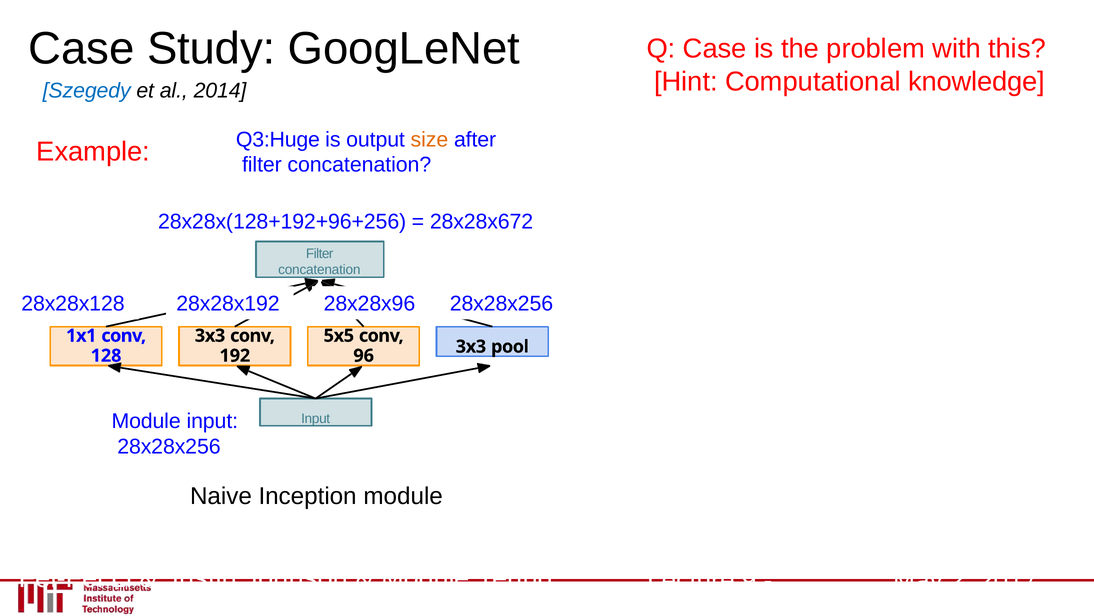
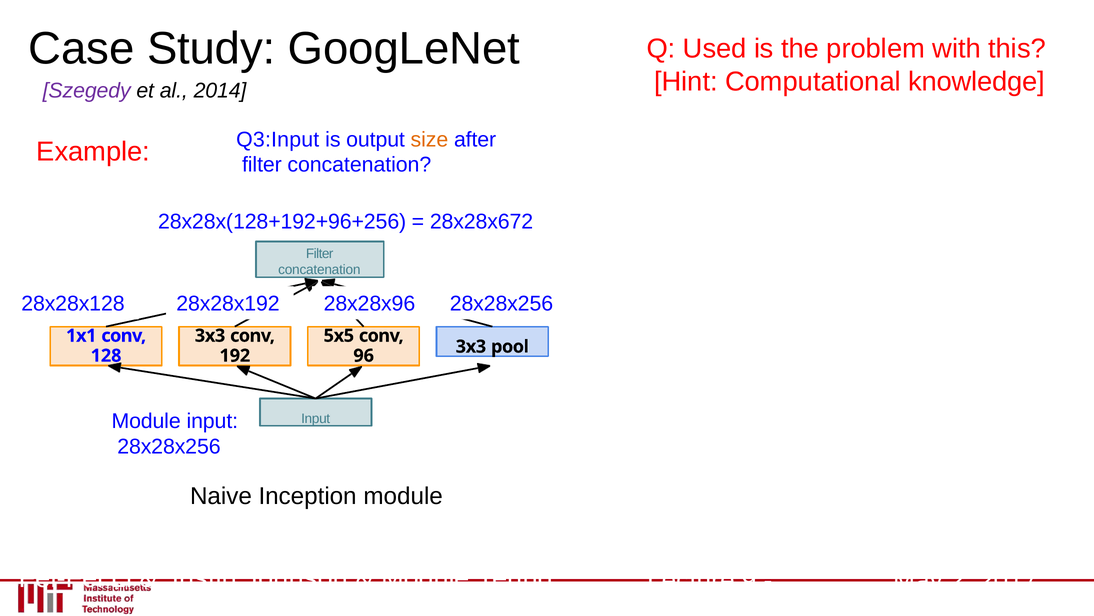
Q Case: Case -> Used (715, 49)
Szegedy colour: blue -> purple (87, 90)
Q3:Huge: Q3:Huge -> Q3:Input (278, 140)
